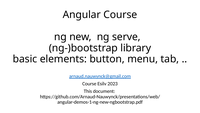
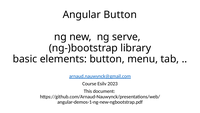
Angular Course: Course -> Button (120, 15)
